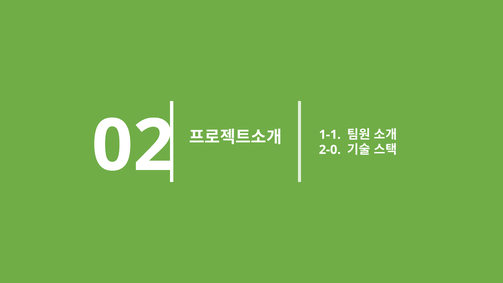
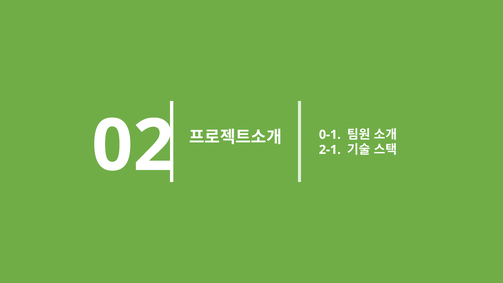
1-1: 1-1 -> 0-1 (330, 135)
2-0: 2-0 -> 2-1 (330, 150)
